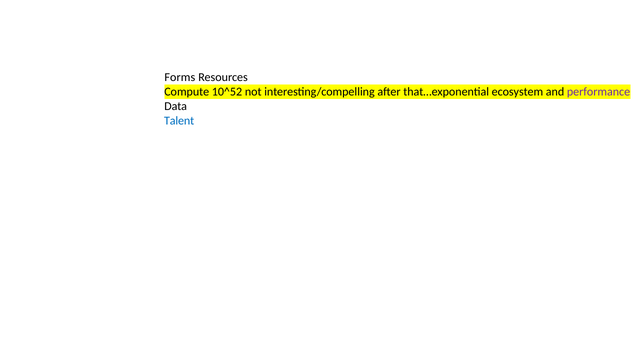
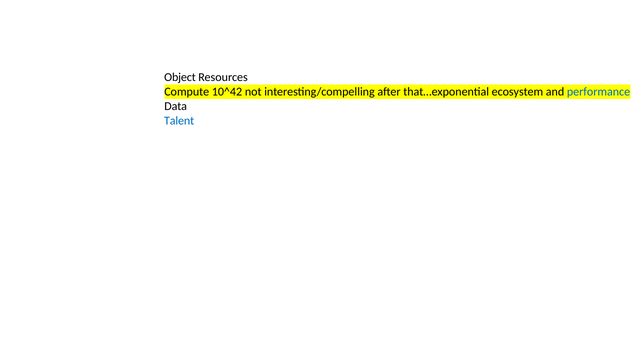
Forms: Forms -> Object (180, 77)
10^52: 10^52 -> 10^42 (227, 92)
performance colour: purple -> blue (599, 92)
